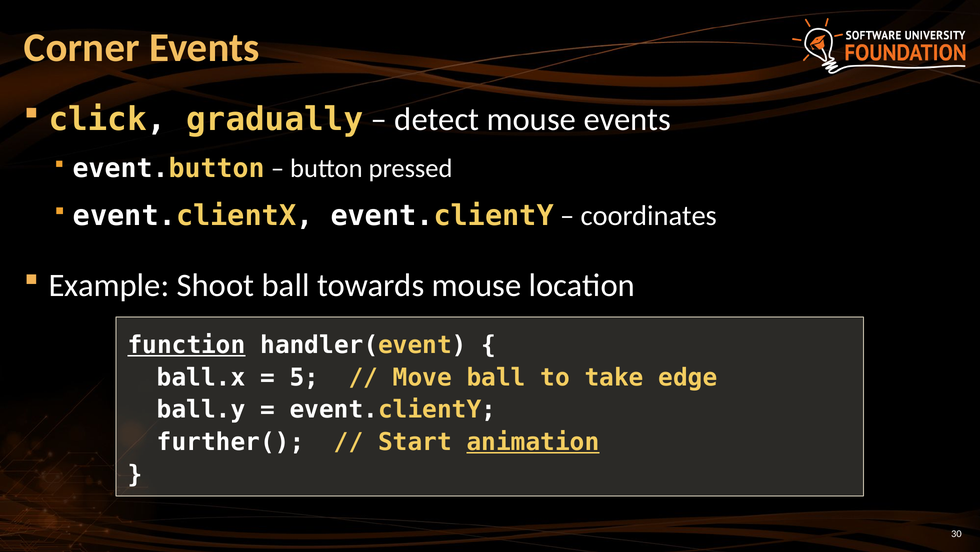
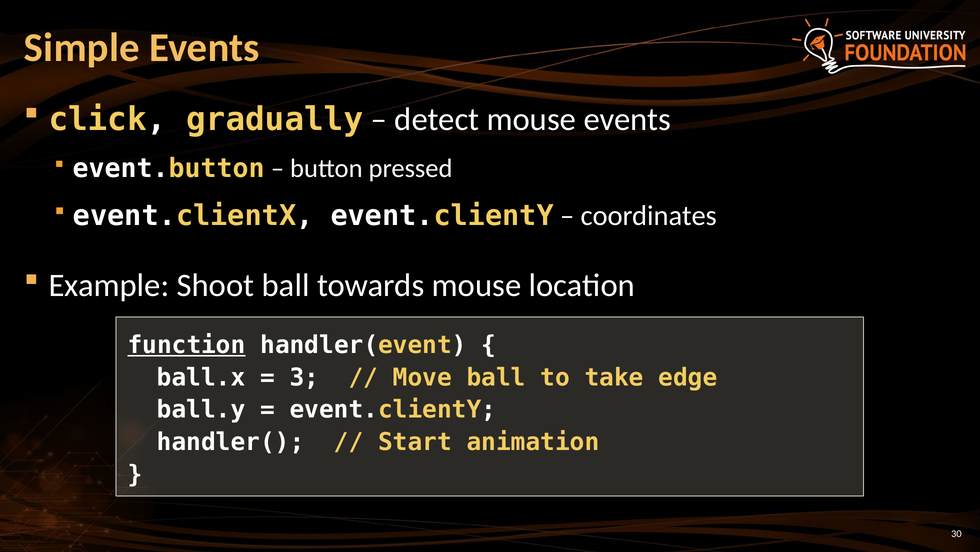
Corner: Corner -> Simple (82, 48)
5: 5 -> 3 (304, 377)
further(: further( -> handler( (231, 442)
animation underline: present -> none (533, 442)
